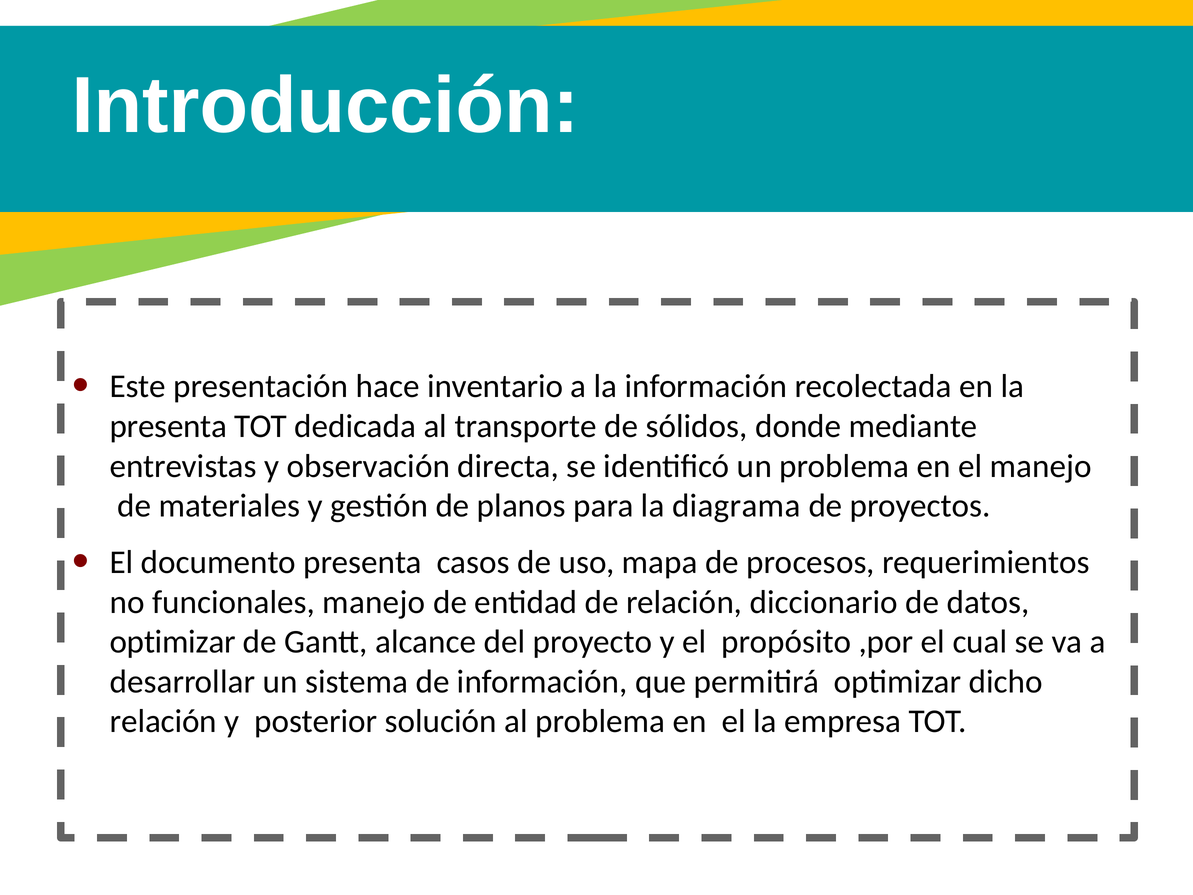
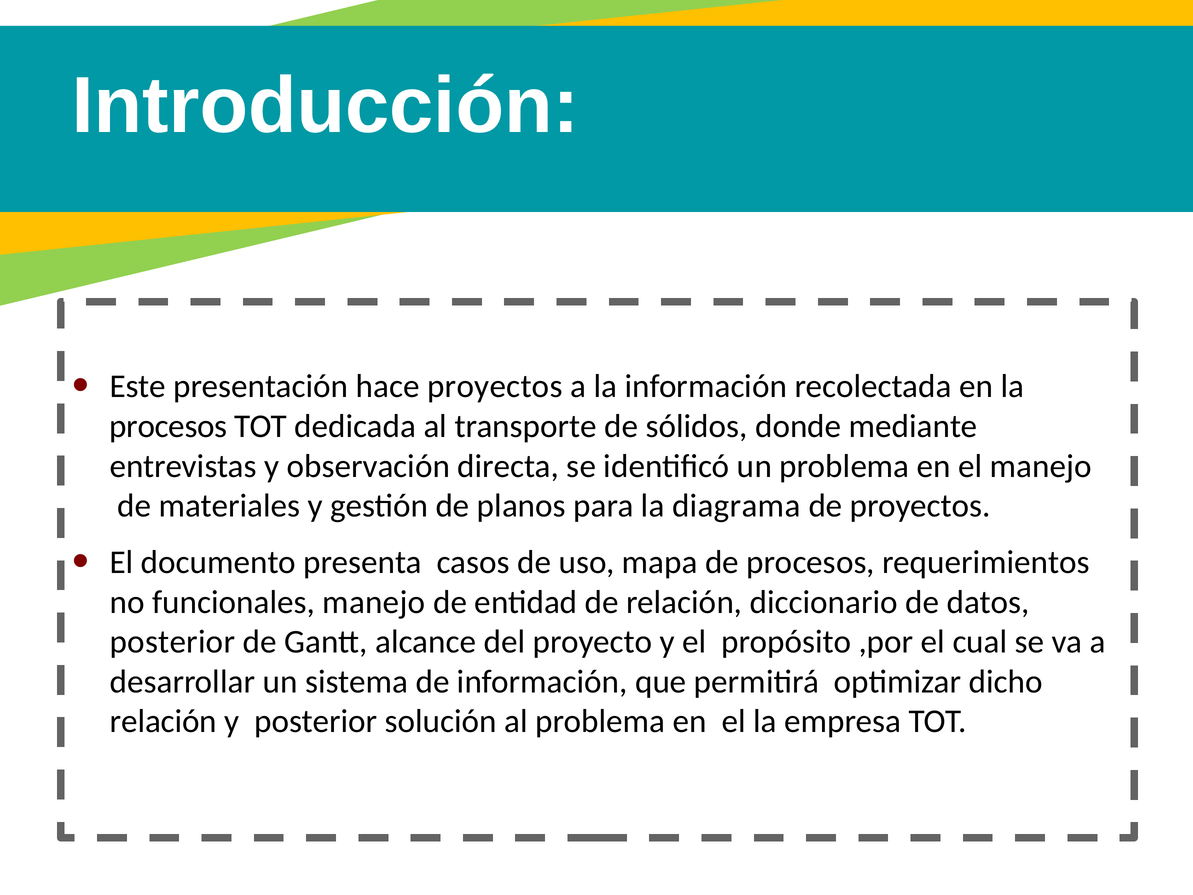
hace inventario: inventario -> proyectos (495, 386)
presenta: presenta -> procesos (168, 426)
optimizar: optimizar -> posterior (172, 642)
